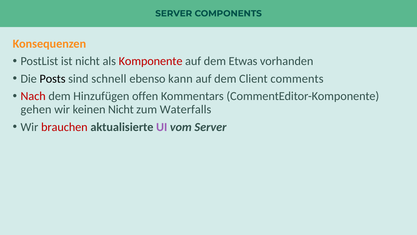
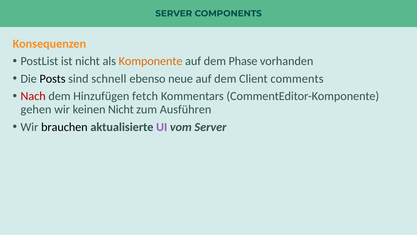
Komponente colour: red -> orange (151, 61)
Etwas: Etwas -> Phase (243, 61)
kann: kann -> neue (181, 79)
offen: offen -> fetch (145, 96)
Waterfalls: Waterfalls -> Ausführen (186, 109)
brauchen colour: red -> black (64, 127)
